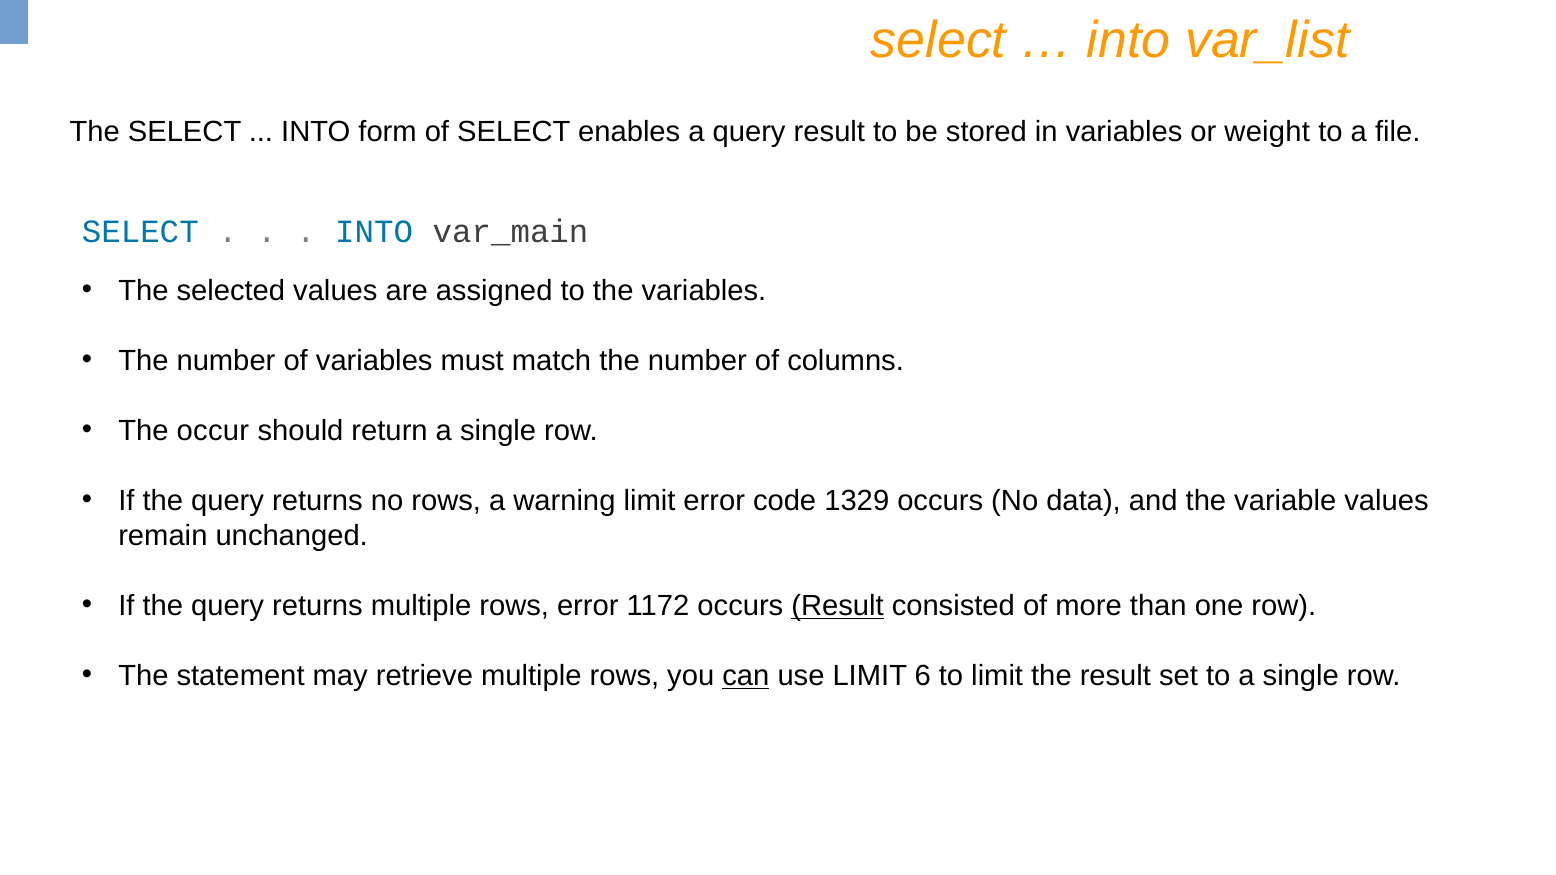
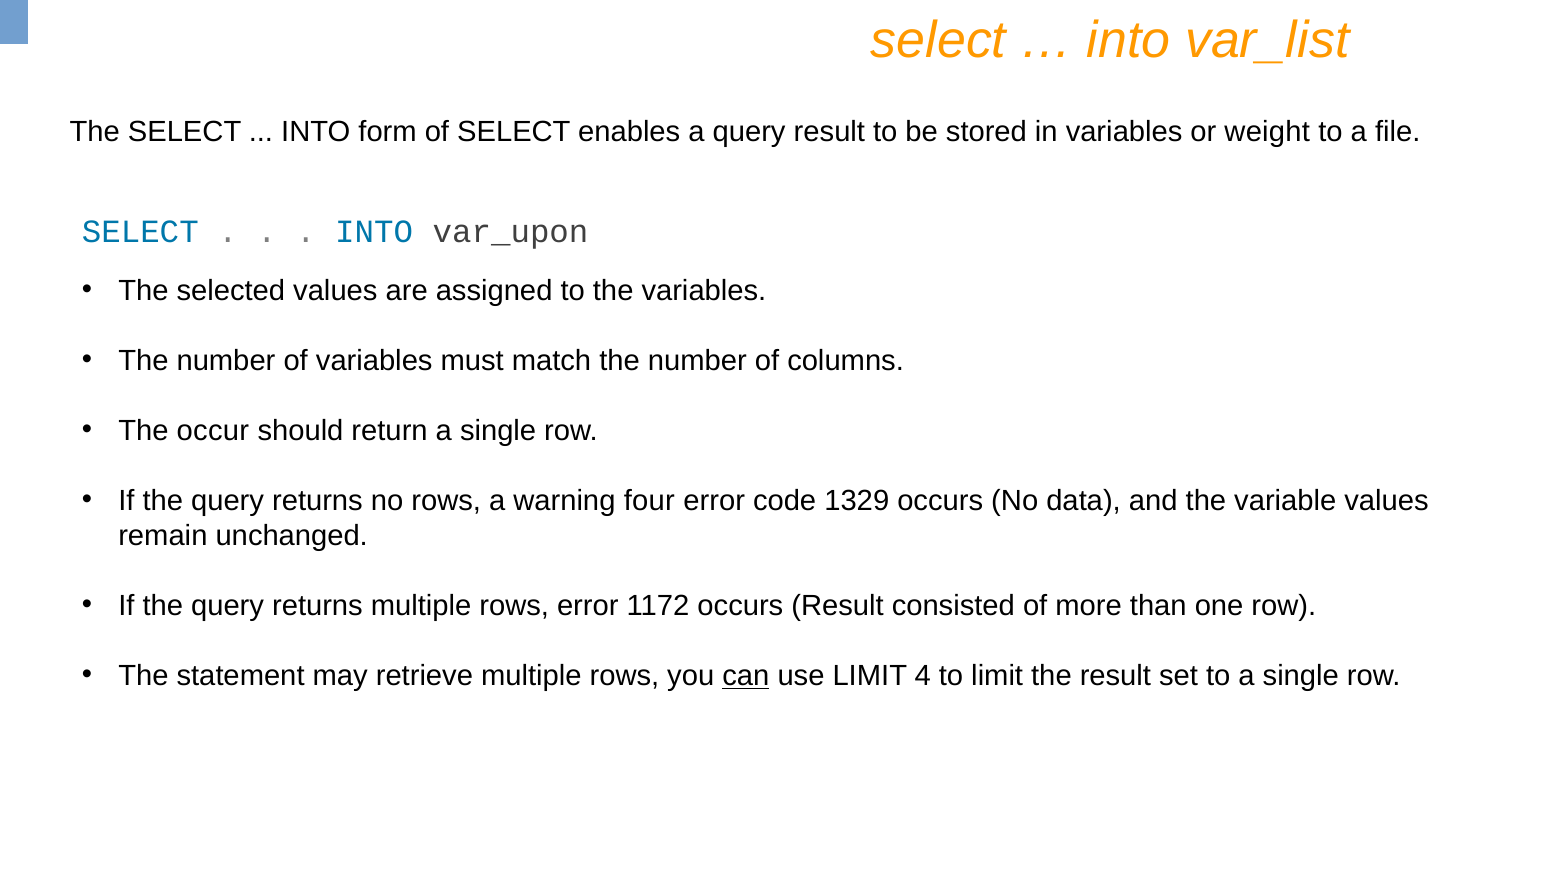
var_main: var_main -> var_upon (511, 231)
warning limit: limit -> four (649, 501)
Result underline: present -> none (838, 606)
6: 6 -> 4 (923, 676)
